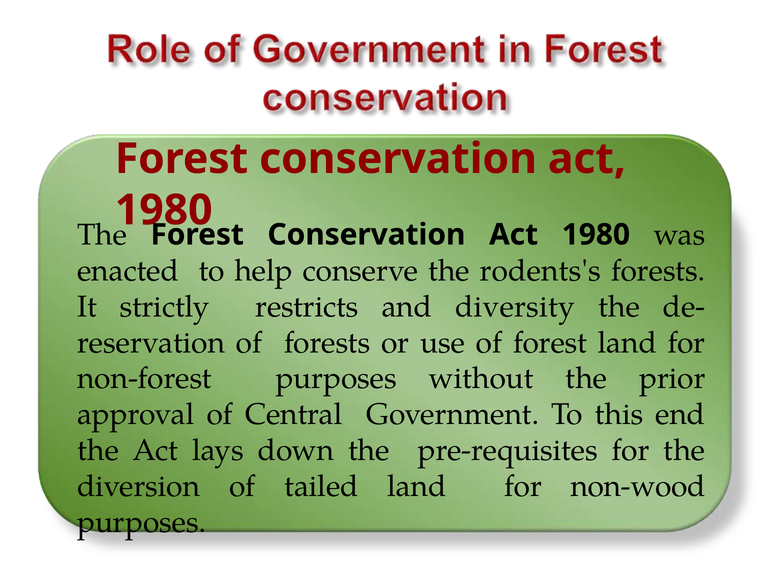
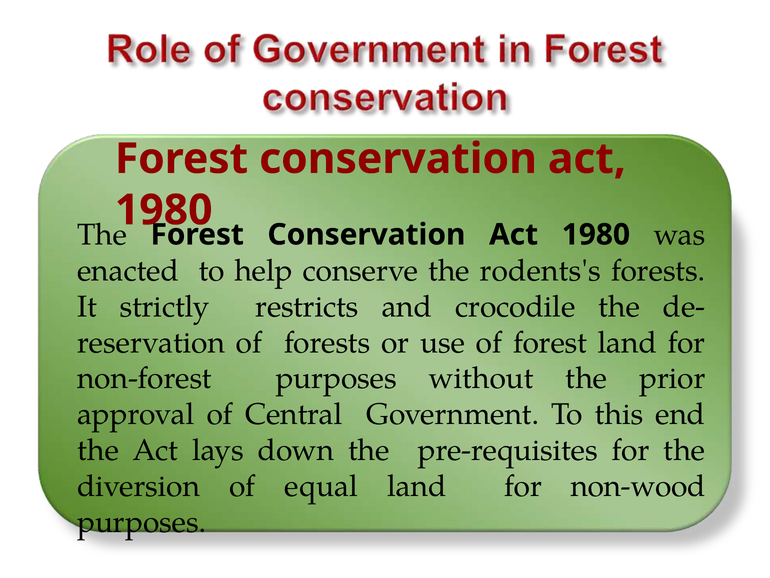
diversity: diversity -> crocodile (515, 306)
tailed: tailed -> equal (321, 486)
